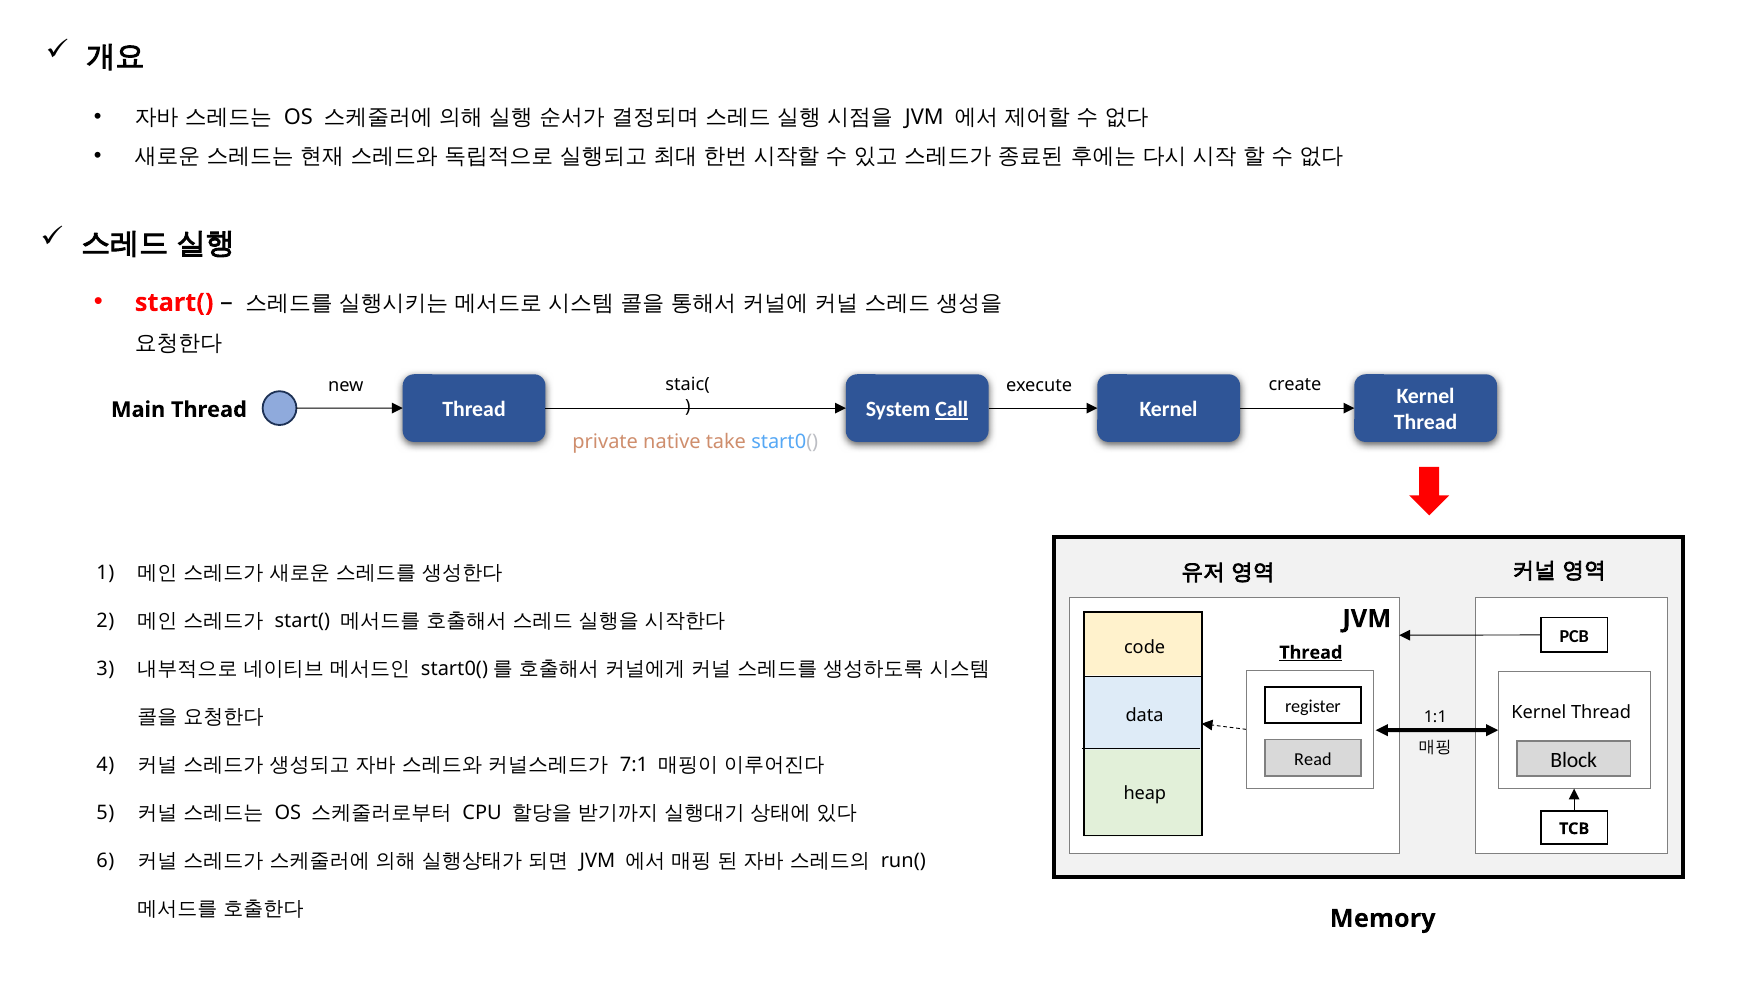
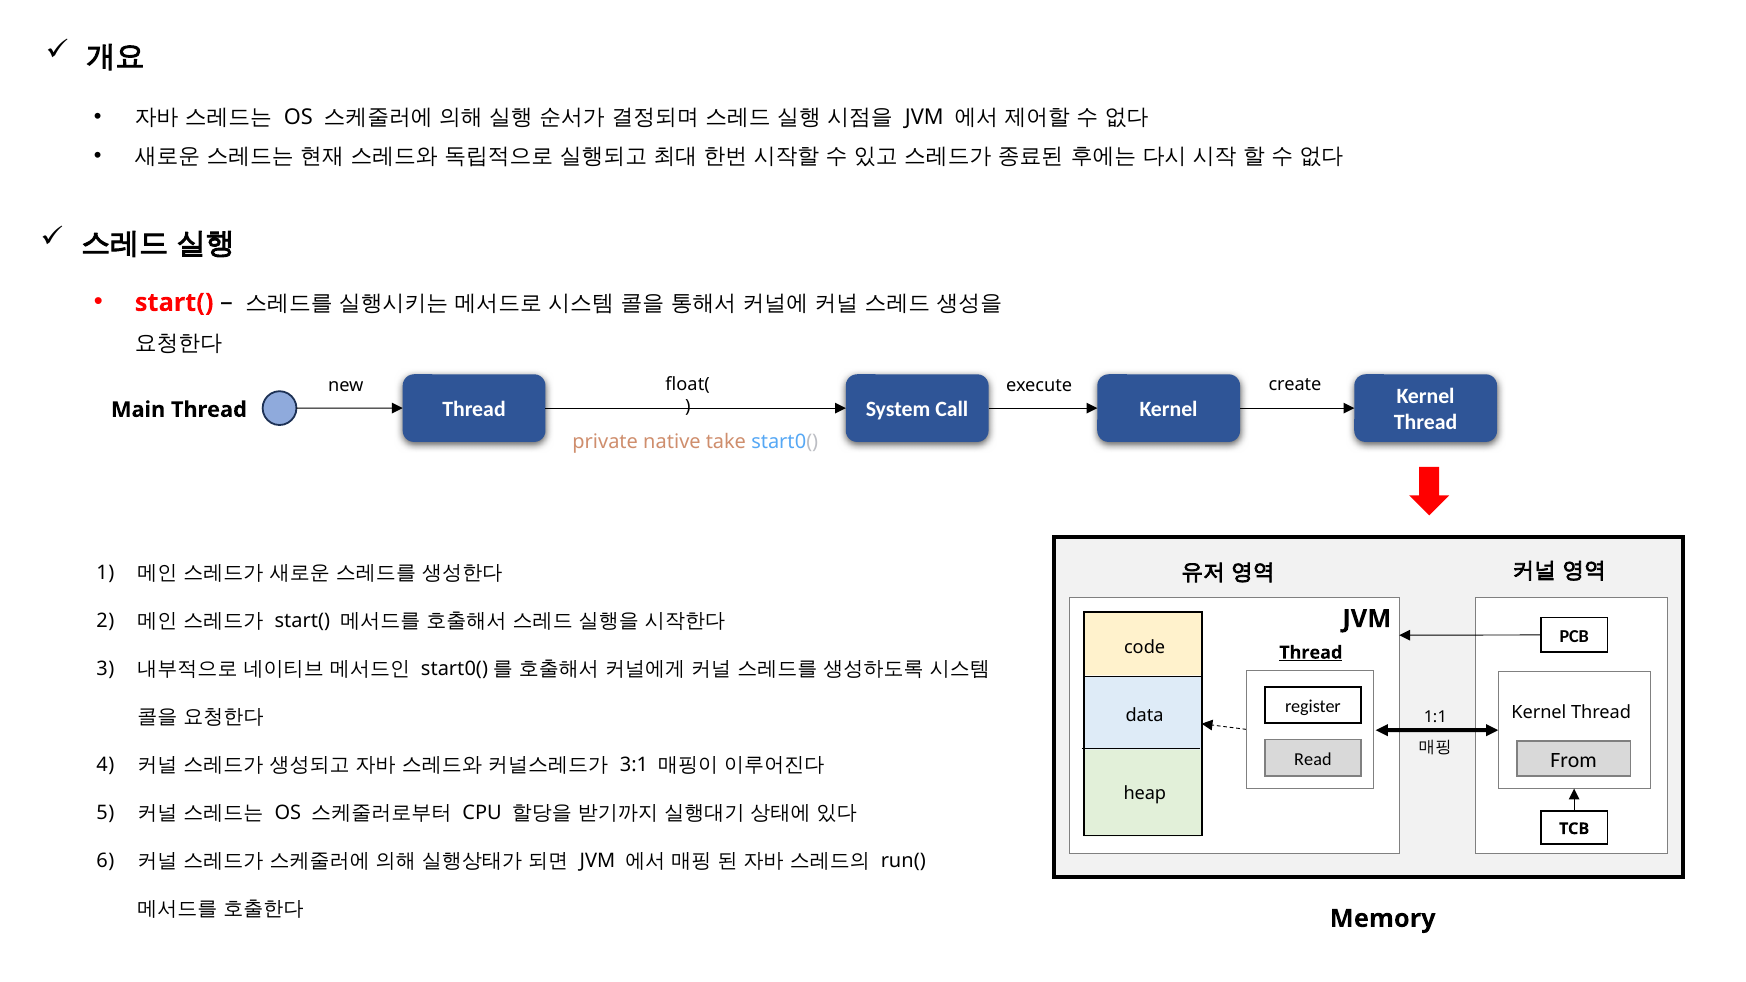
staic(: staic( -> float( (688, 385)
Call underline: present -> none (952, 410)
Block: Block -> From (1574, 760)
7:1: 7:1 -> 3:1 (634, 765)
